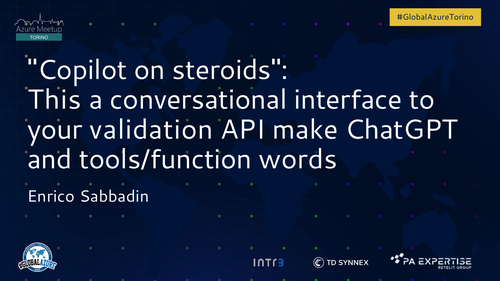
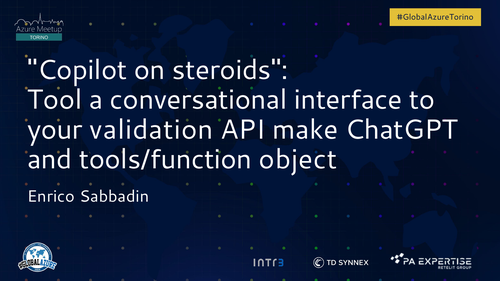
This: This -> Tool (55, 100)
words: words -> object (298, 159)
